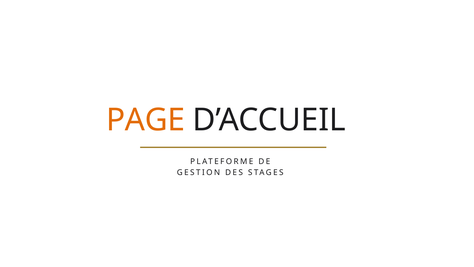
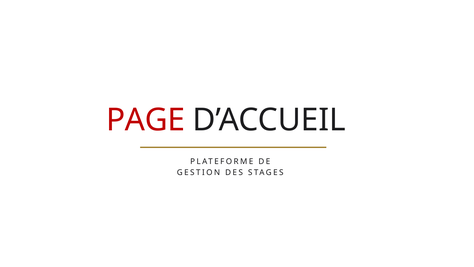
PAGE colour: orange -> red (146, 120)
